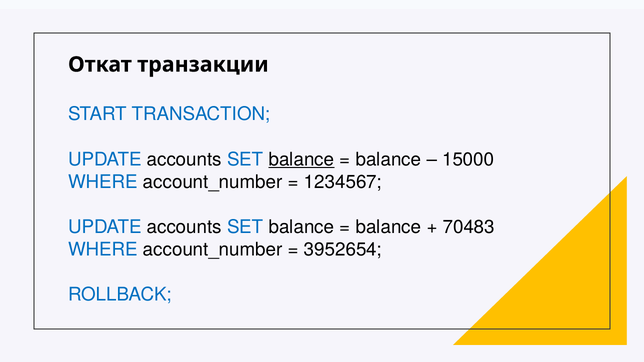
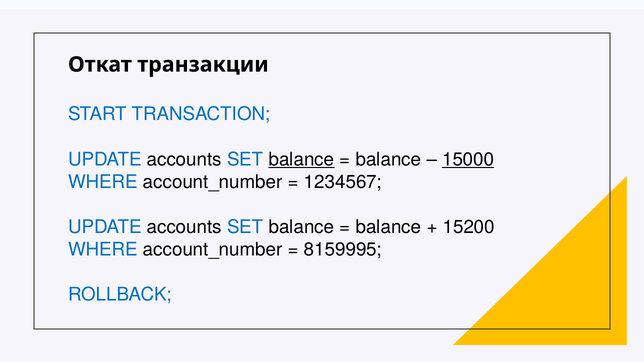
15000 underline: none -> present (468, 159)
70483: 70483 -> 15200 (469, 227)
3952654: 3952654 -> 8159995 (343, 250)
